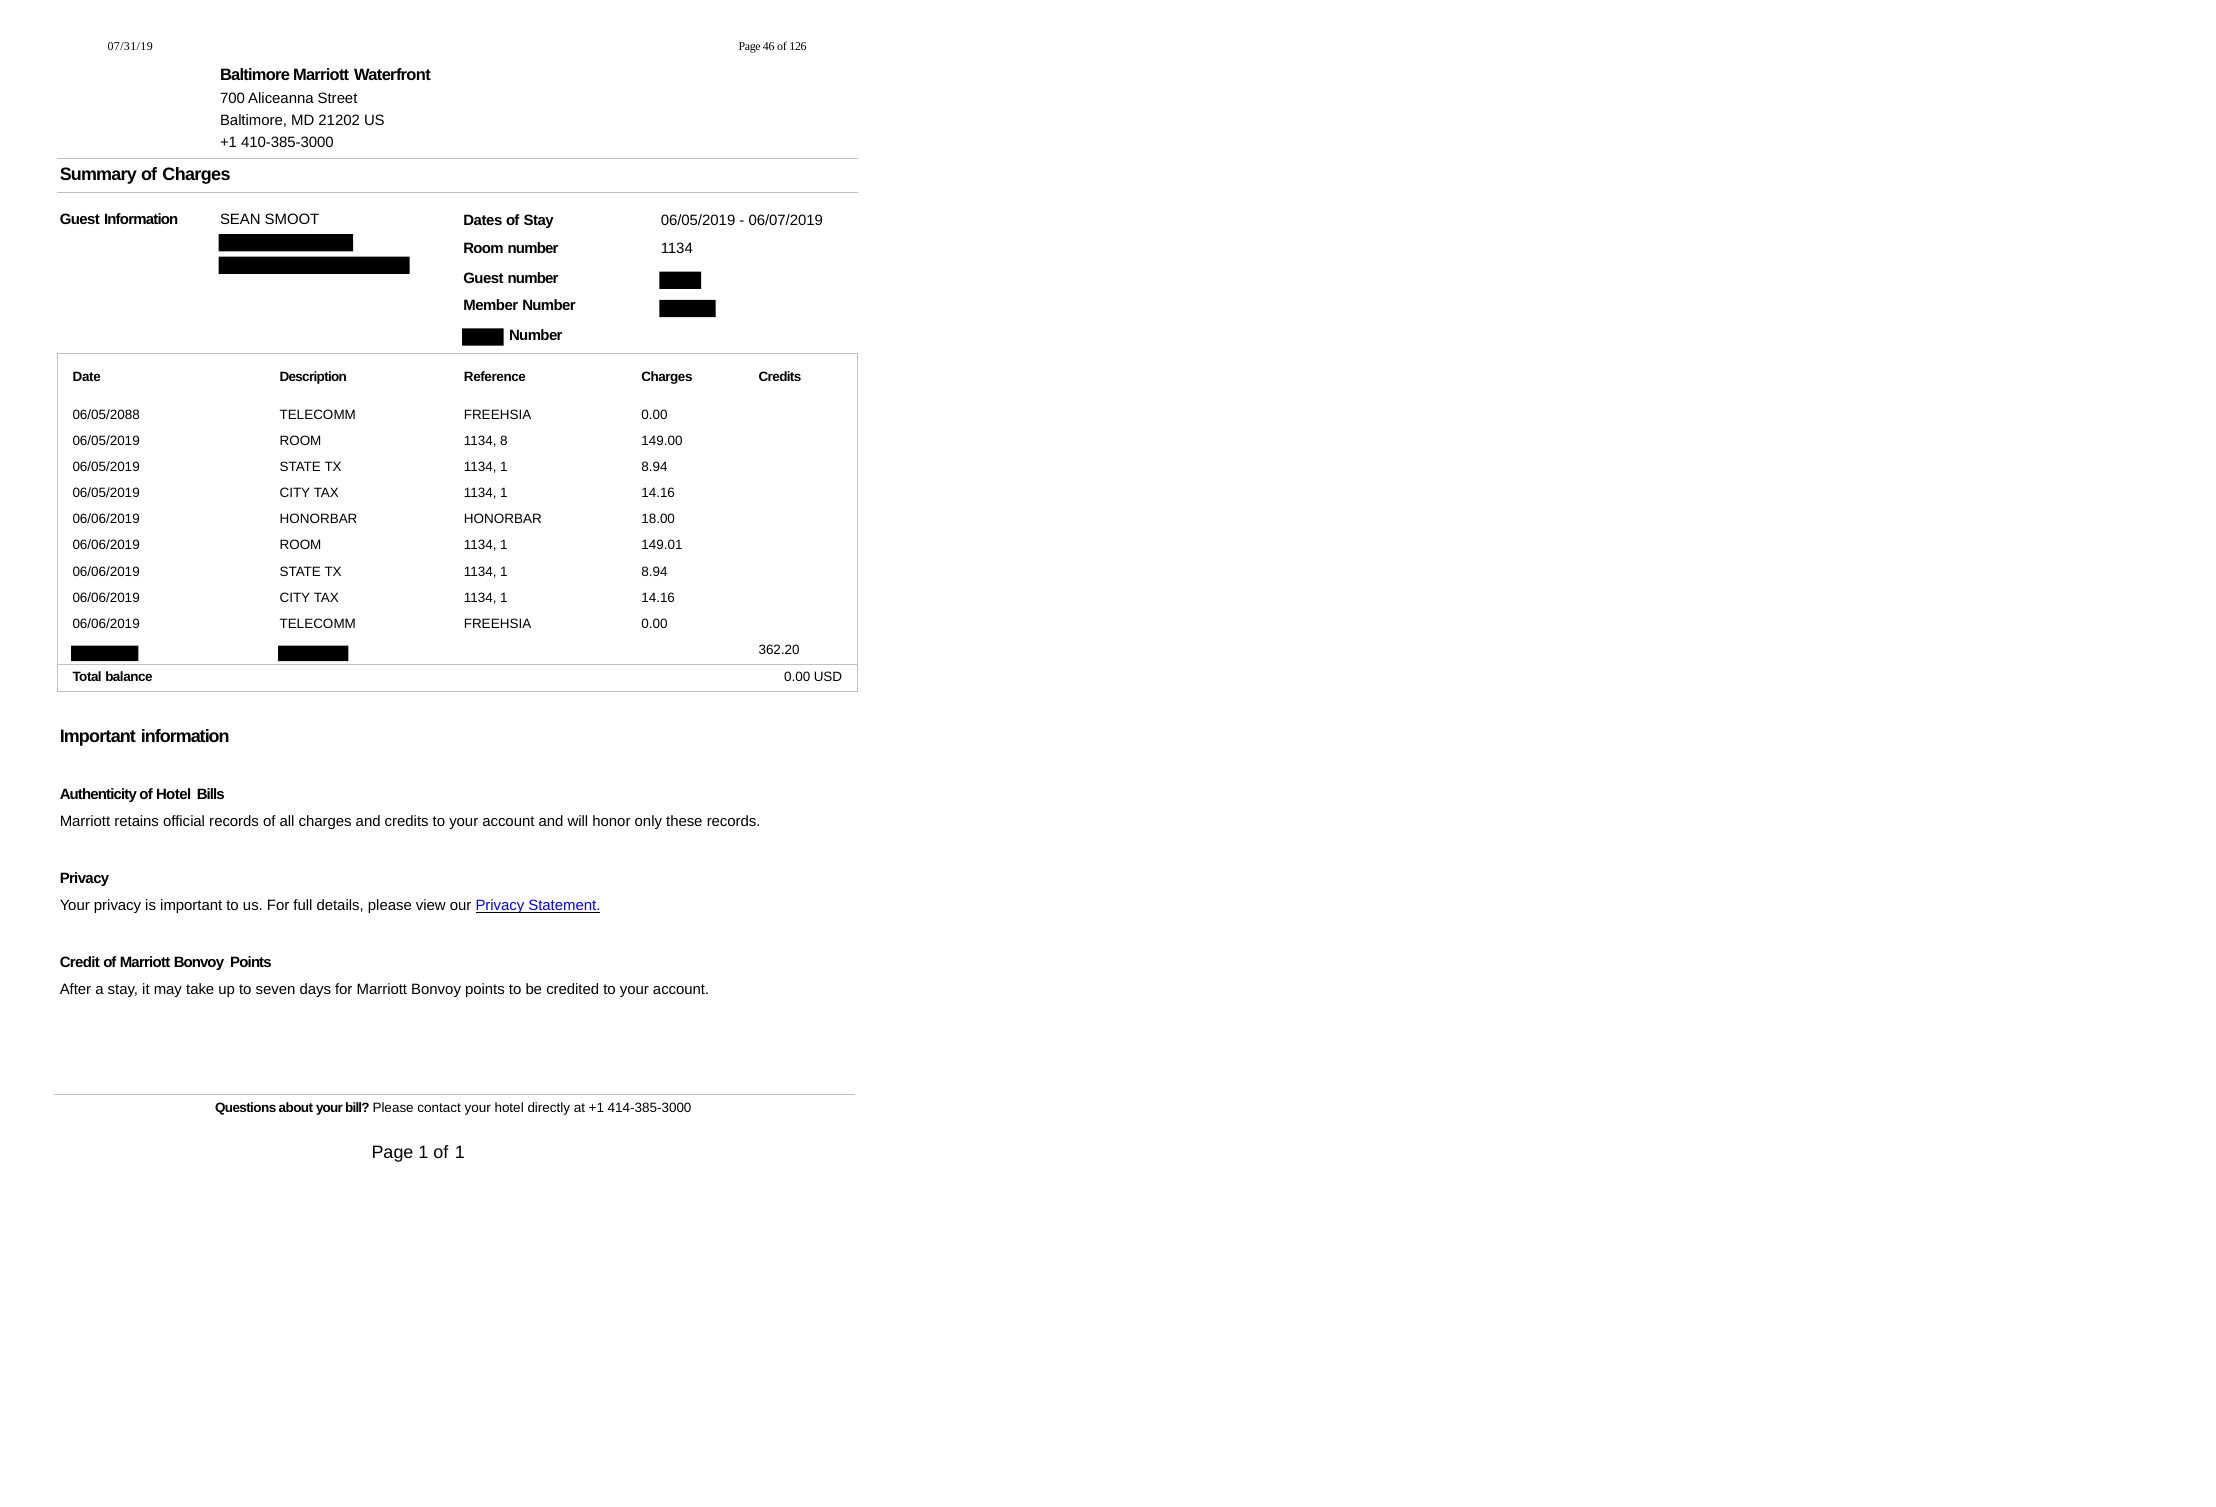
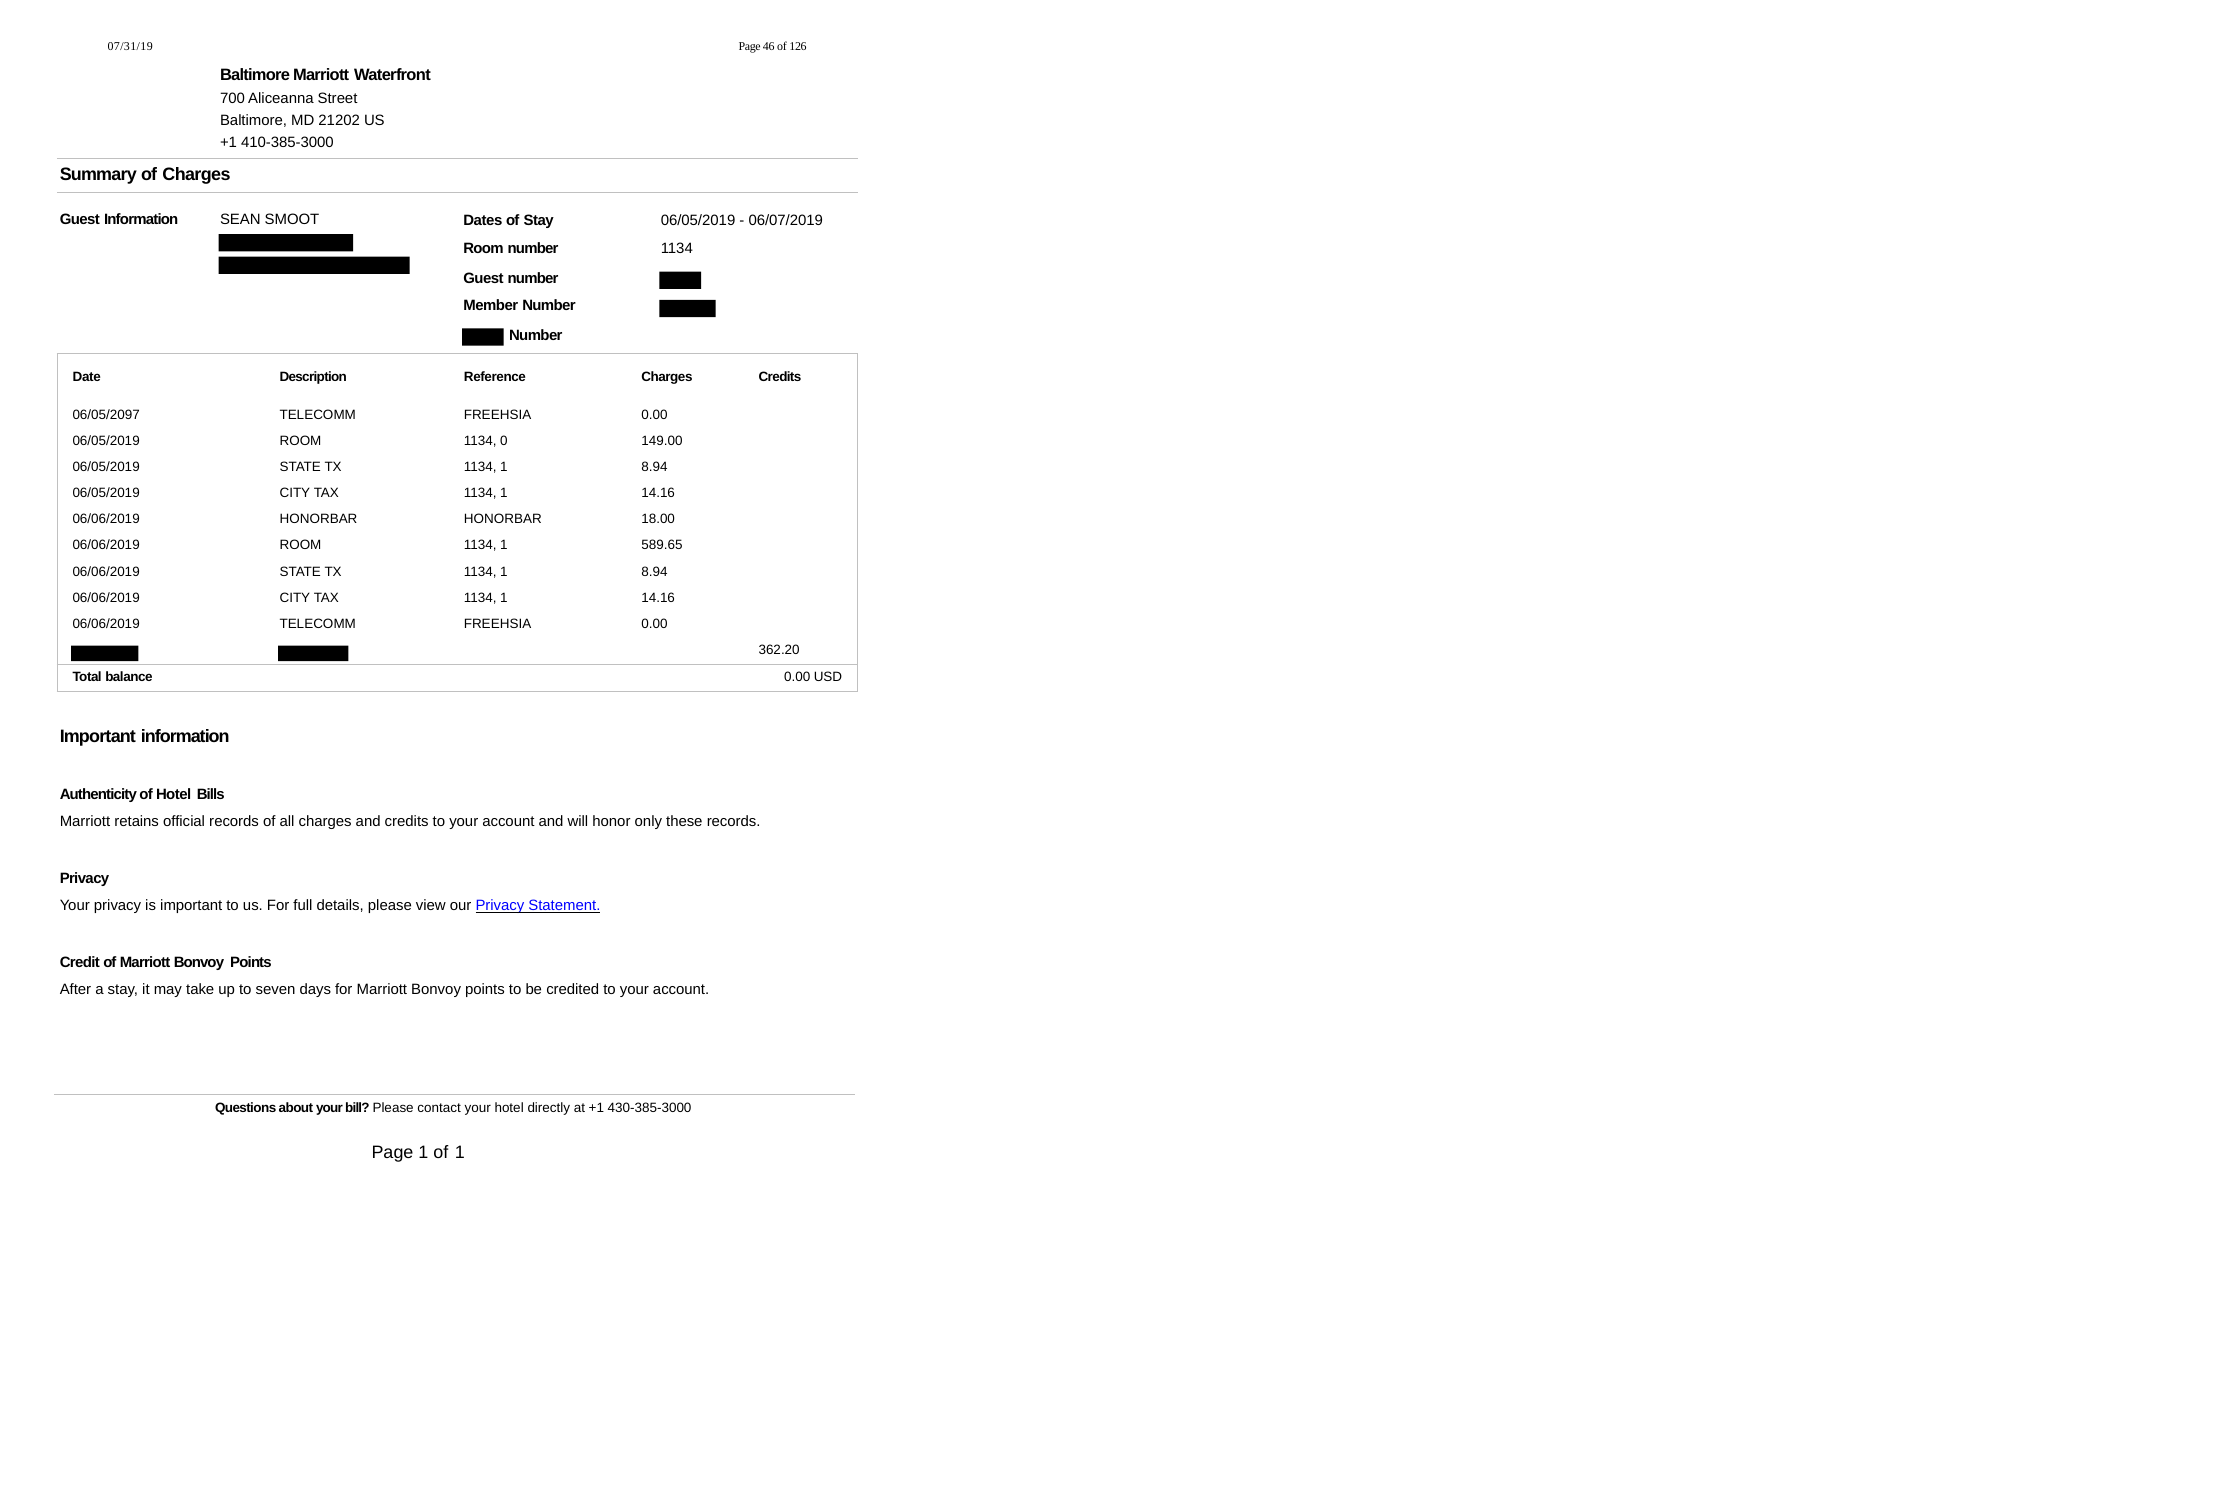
06/05/2088: 06/05/2088 -> 06/05/2097 (106, 415)
8: 8 -> 0 (504, 441)
149.01: 149.01 -> 589.65 (662, 546)
414-385-3000: 414-385-3000 -> 430-385-3000 (650, 1108)
